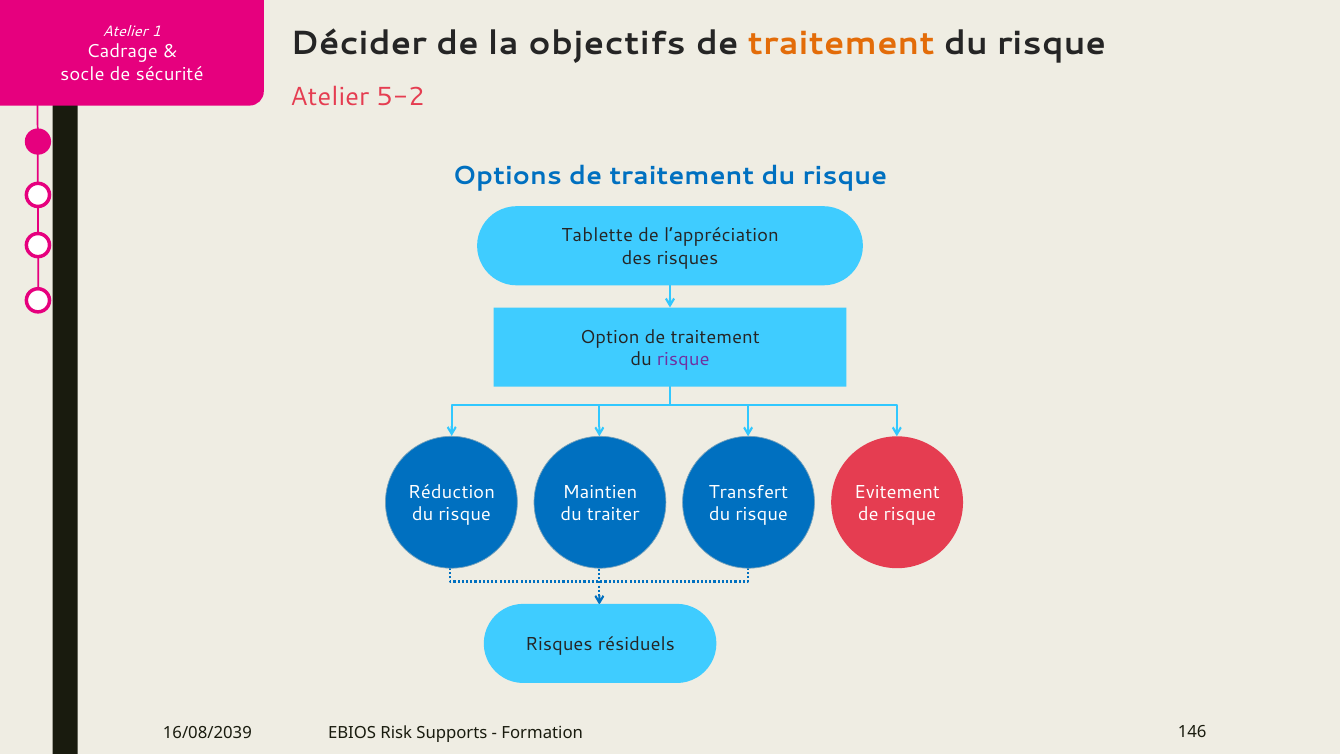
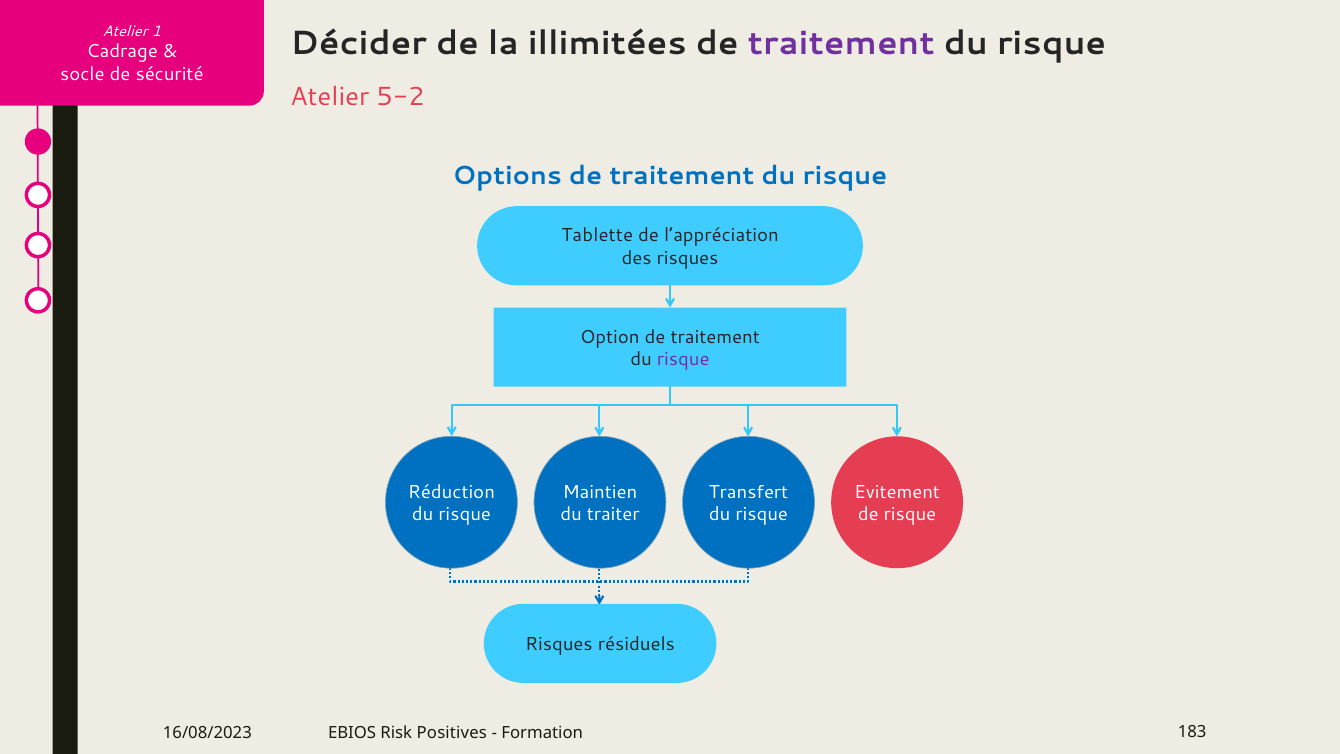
objectifs: objectifs -> illimitées (607, 44)
traitement colour: orange -> purple (841, 44)
16/08/2039: 16/08/2039 -> 16/08/2023 (207, 733)
Supports: Supports -> Positives (452, 733)
146: 146 -> 183 (1192, 731)
